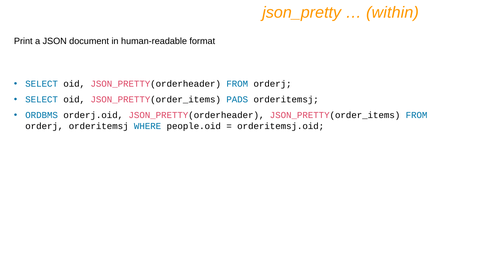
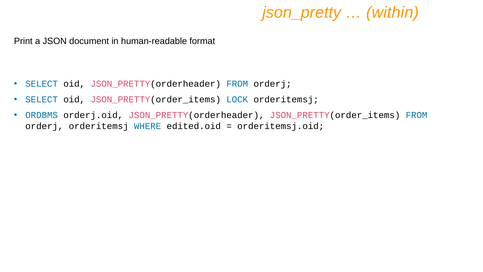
PADS: PADS -> LOCK (237, 99)
people.oid: people.oid -> edited.oid (194, 126)
